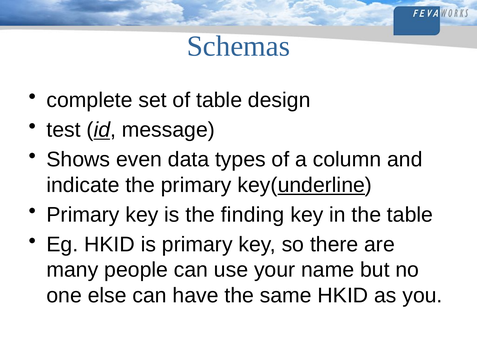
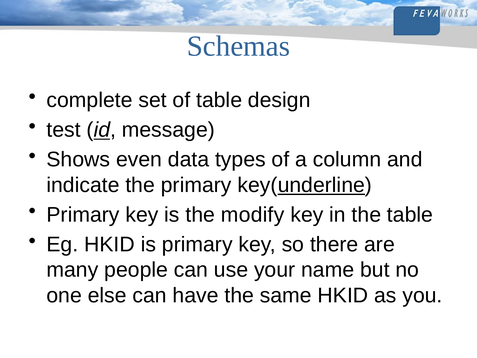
finding: finding -> modify (253, 215)
